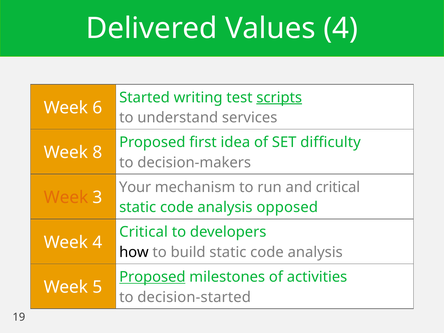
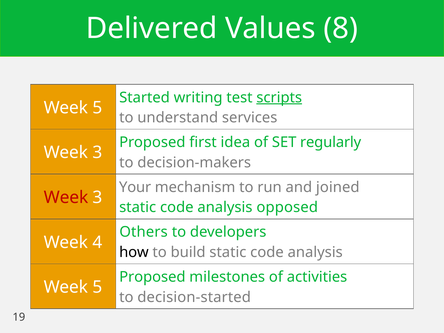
Values 4: 4 -> 8 (341, 28)
6: 6 -> 5 (98, 108)
difficulty: difficulty -> regularly (331, 142)
8: 8 -> 3 (98, 153)
and critical: critical -> joined (338, 187)
Week colour: orange -> red (66, 197)
Critical: Critical -> Others (144, 232)
Proposed underline: present -> none (152, 277)
